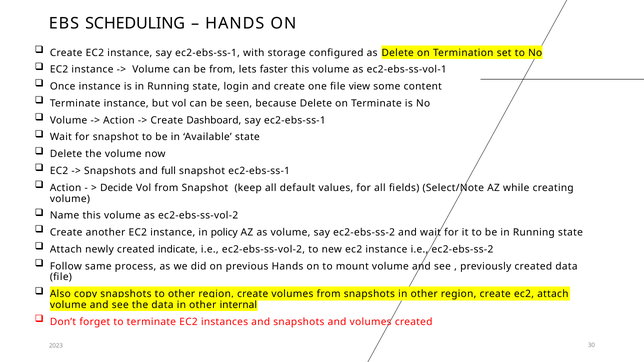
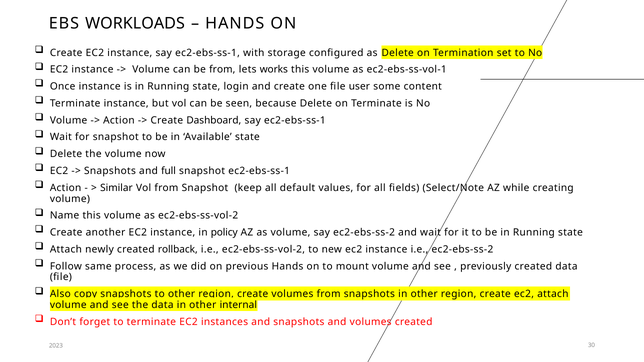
SCHEDULING: SCHEDULING -> WORKLOADS (135, 24)
faster: faster -> works (274, 70)
view: view -> user (359, 87)
Decide: Decide -> Similar (116, 188)
indicate: indicate -> rollback (178, 250)
